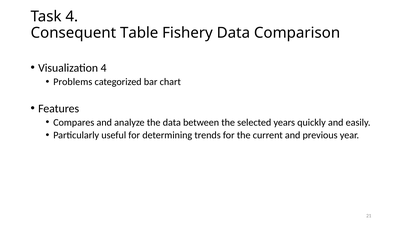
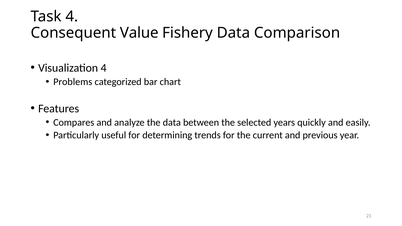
Table: Table -> Value (139, 33)
